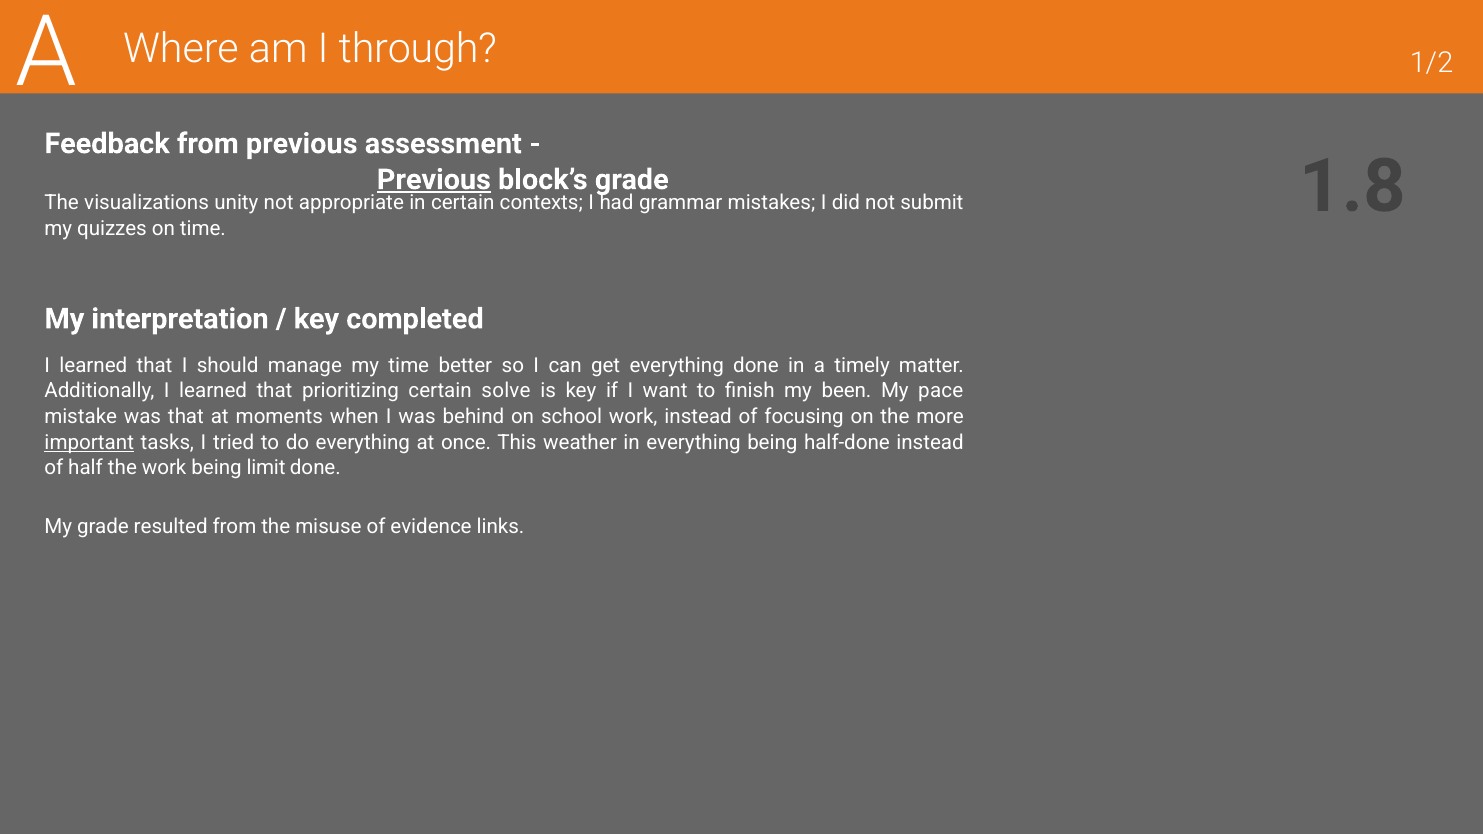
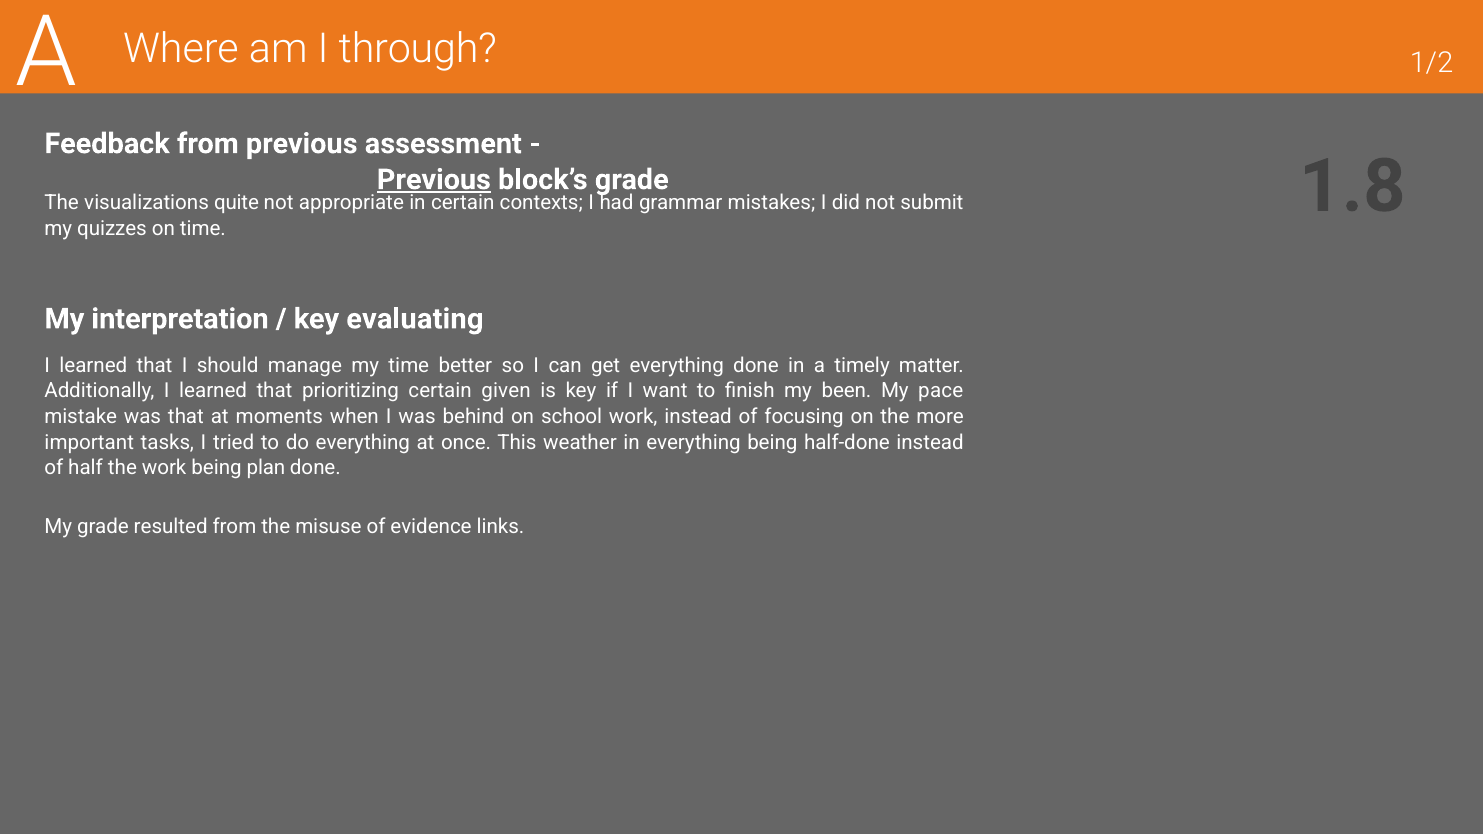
unity: unity -> quite (236, 203)
completed: completed -> evaluating (415, 319)
solve: solve -> given (506, 391)
important underline: present -> none (89, 443)
limit: limit -> plan (266, 468)
